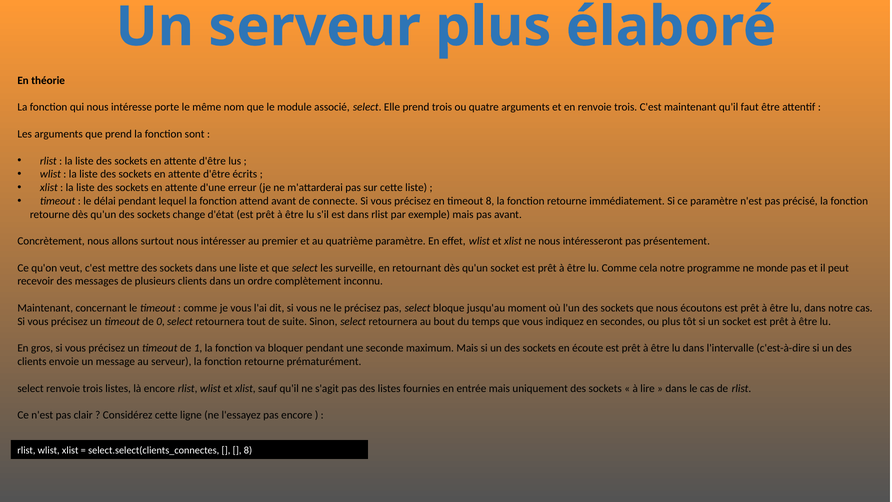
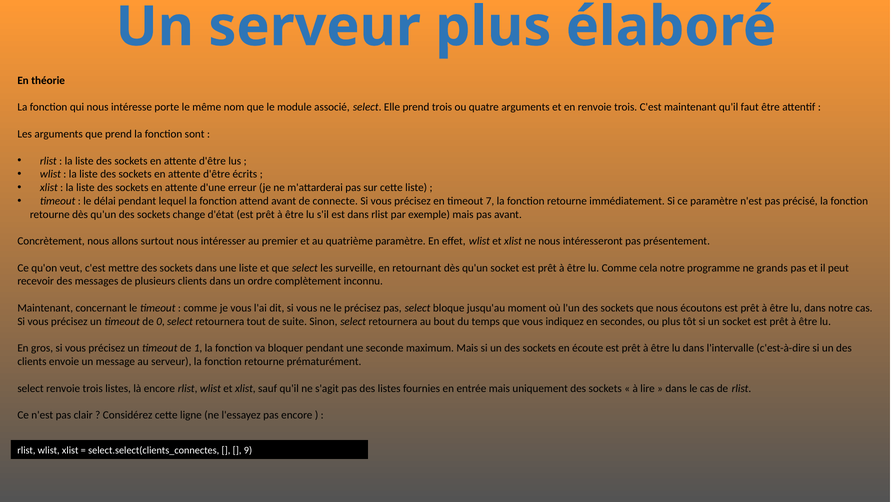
timeout 8: 8 -> 7 (490, 201)
monde: monde -> grands (772, 268)
8: 8 -> 9 (248, 450)
